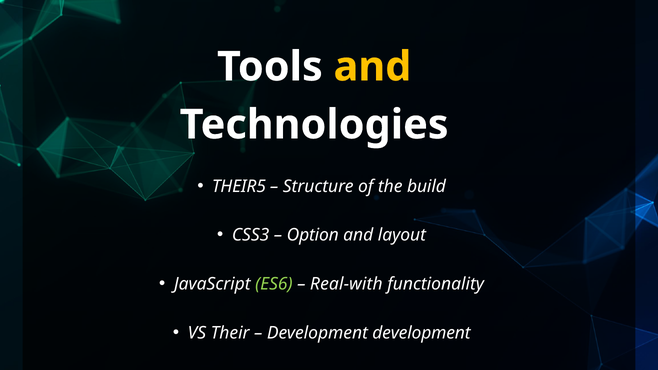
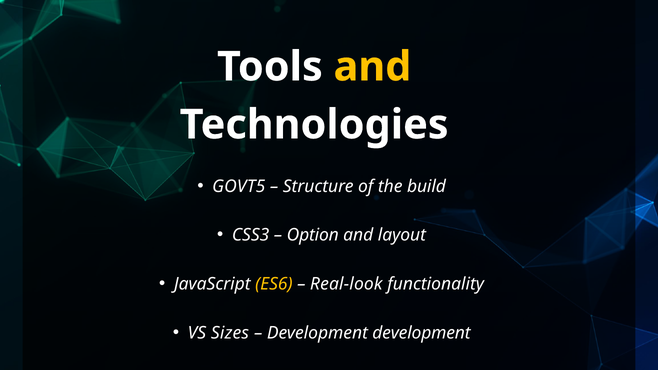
THEIR5: THEIR5 -> GOVT5 (239, 186)
ES6 colour: light green -> yellow (274, 284)
Real-with: Real-with -> Real-look (346, 284)
Their: Their -> Sizes (230, 333)
